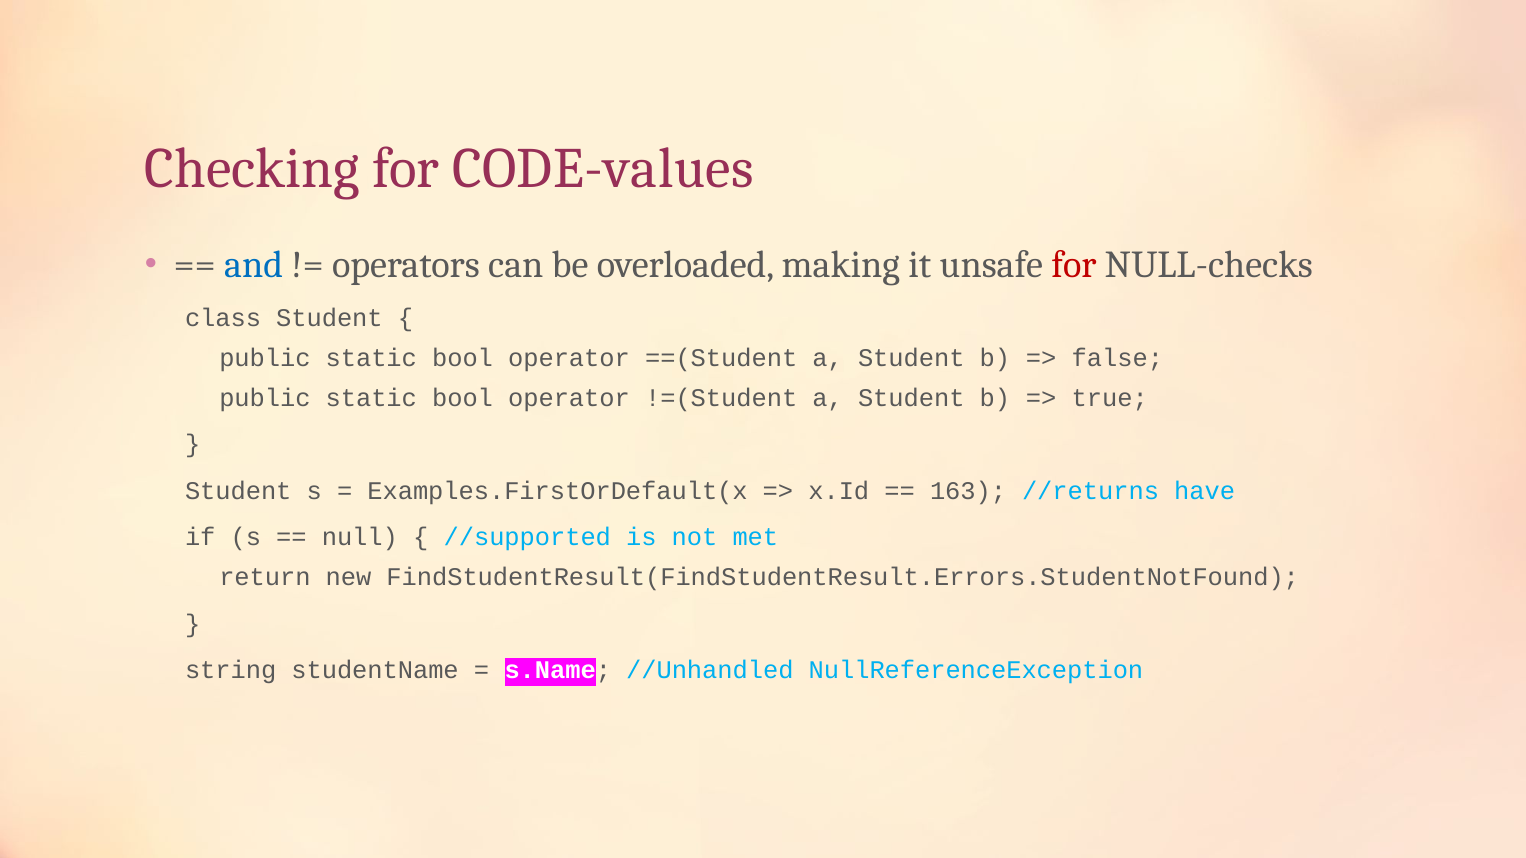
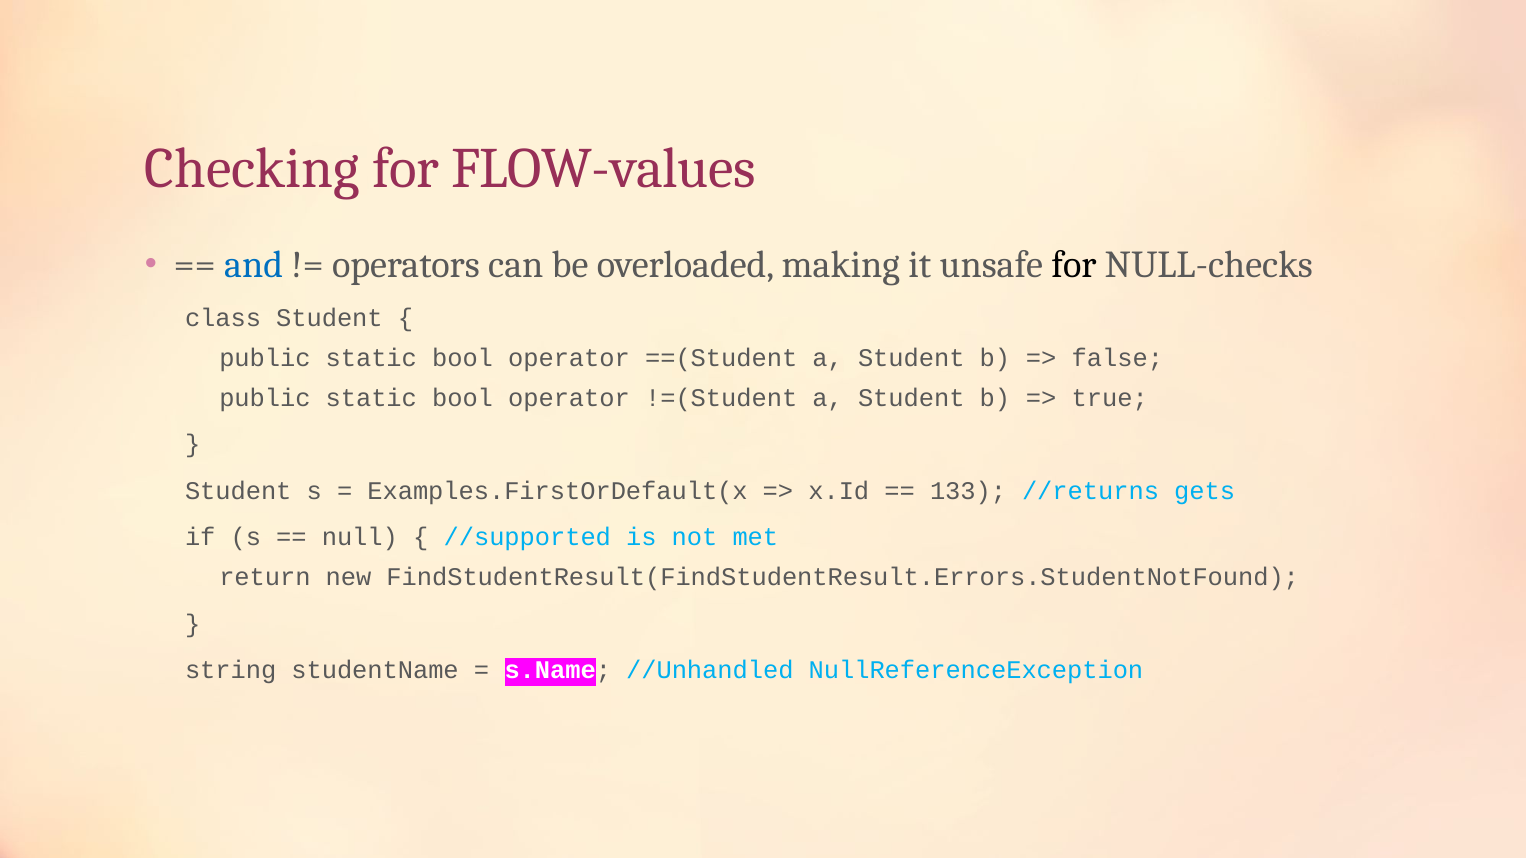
CODE-values: CODE-values -> FLOW-values (603, 169)
for colour: red -> black (1074, 265)
163: 163 -> 133 (968, 491)
have: have -> gets (1205, 491)
